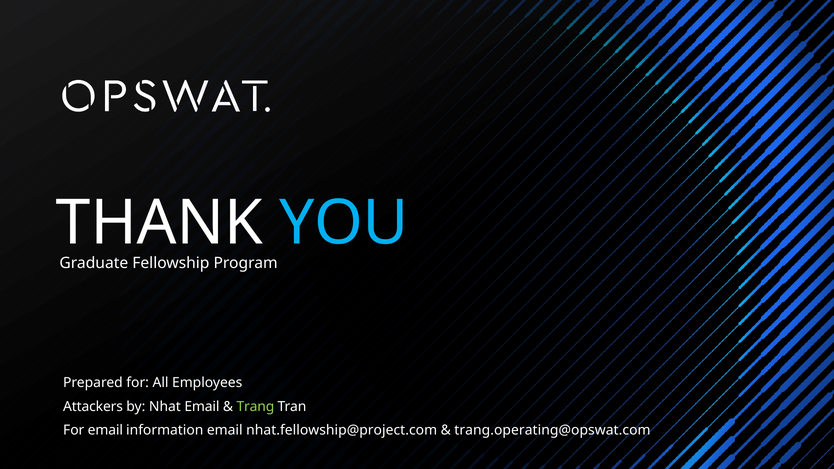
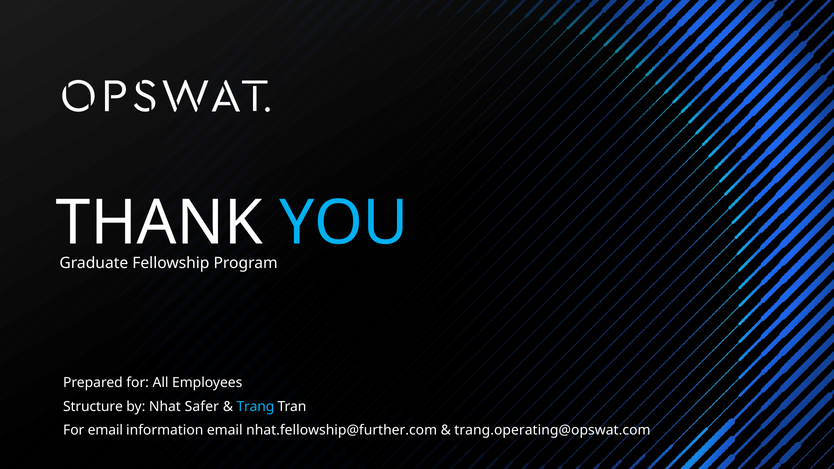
Attackers: Attackers -> Structure (93, 407)
Nhat Email: Email -> Safer (202, 407)
Trang colour: light green -> light blue (255, 407)
nhat.fellowship@project.com: nhat.fellowship@project.com -> nhat.fellowship@further.com (342, 430)
